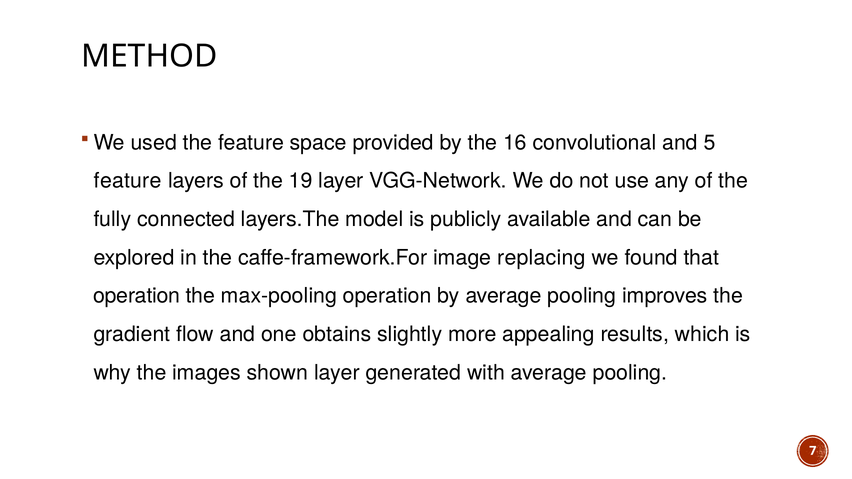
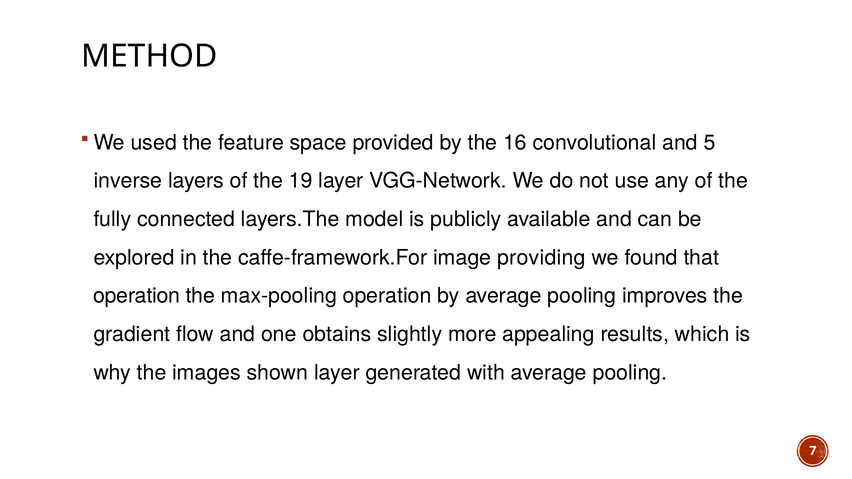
feature: feature -> inverse (128, 181)
replacing: replacing -> providing (541, 258)
